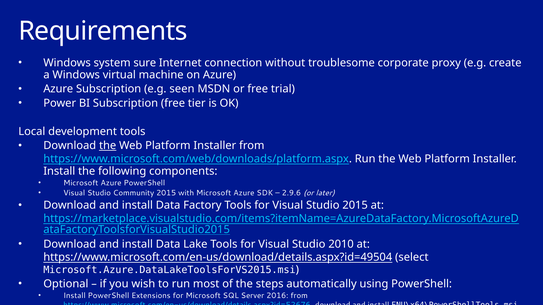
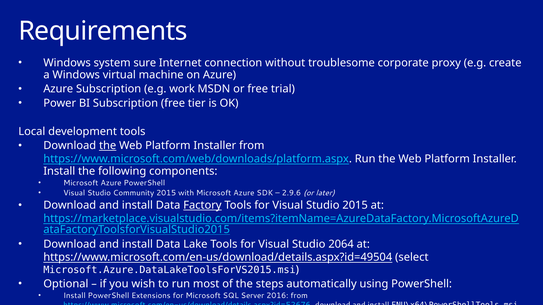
seen: seen -> work (182, 89)
Factory underline: none -> present (202, 206)
2010: 2010 -> 2064 (341, 244)
